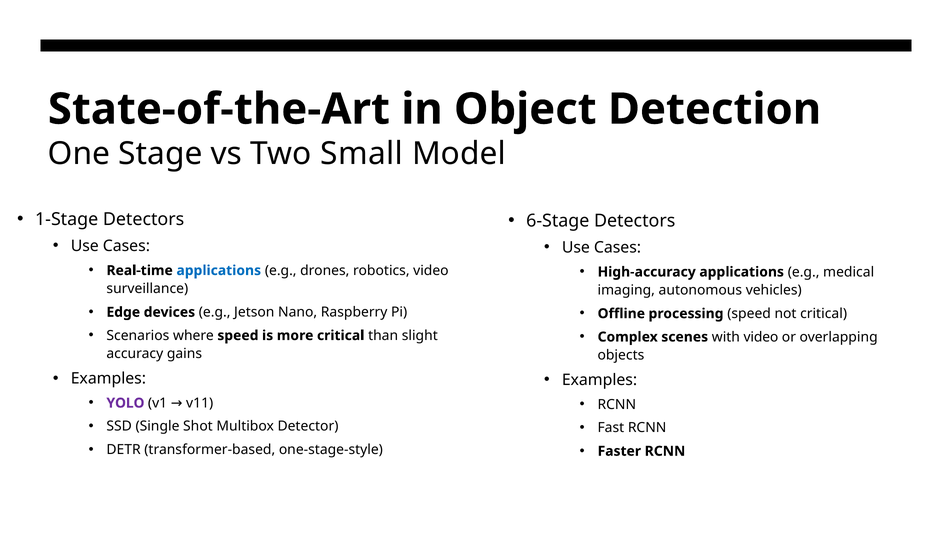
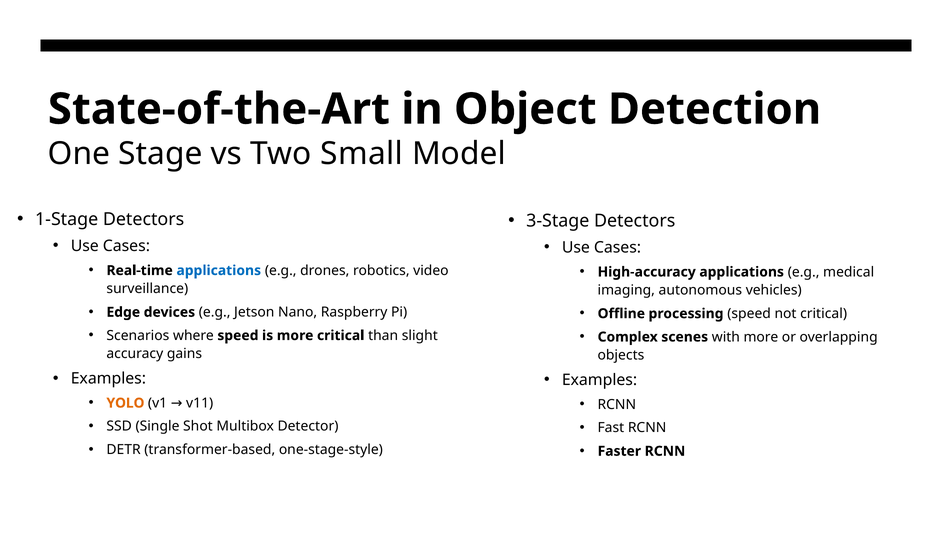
6-Stage: 6-Stage -> 3-Stage (558, 220)
with video: video -> more (761, 337)
YOLO colour: purple -> orange (125, 403)
